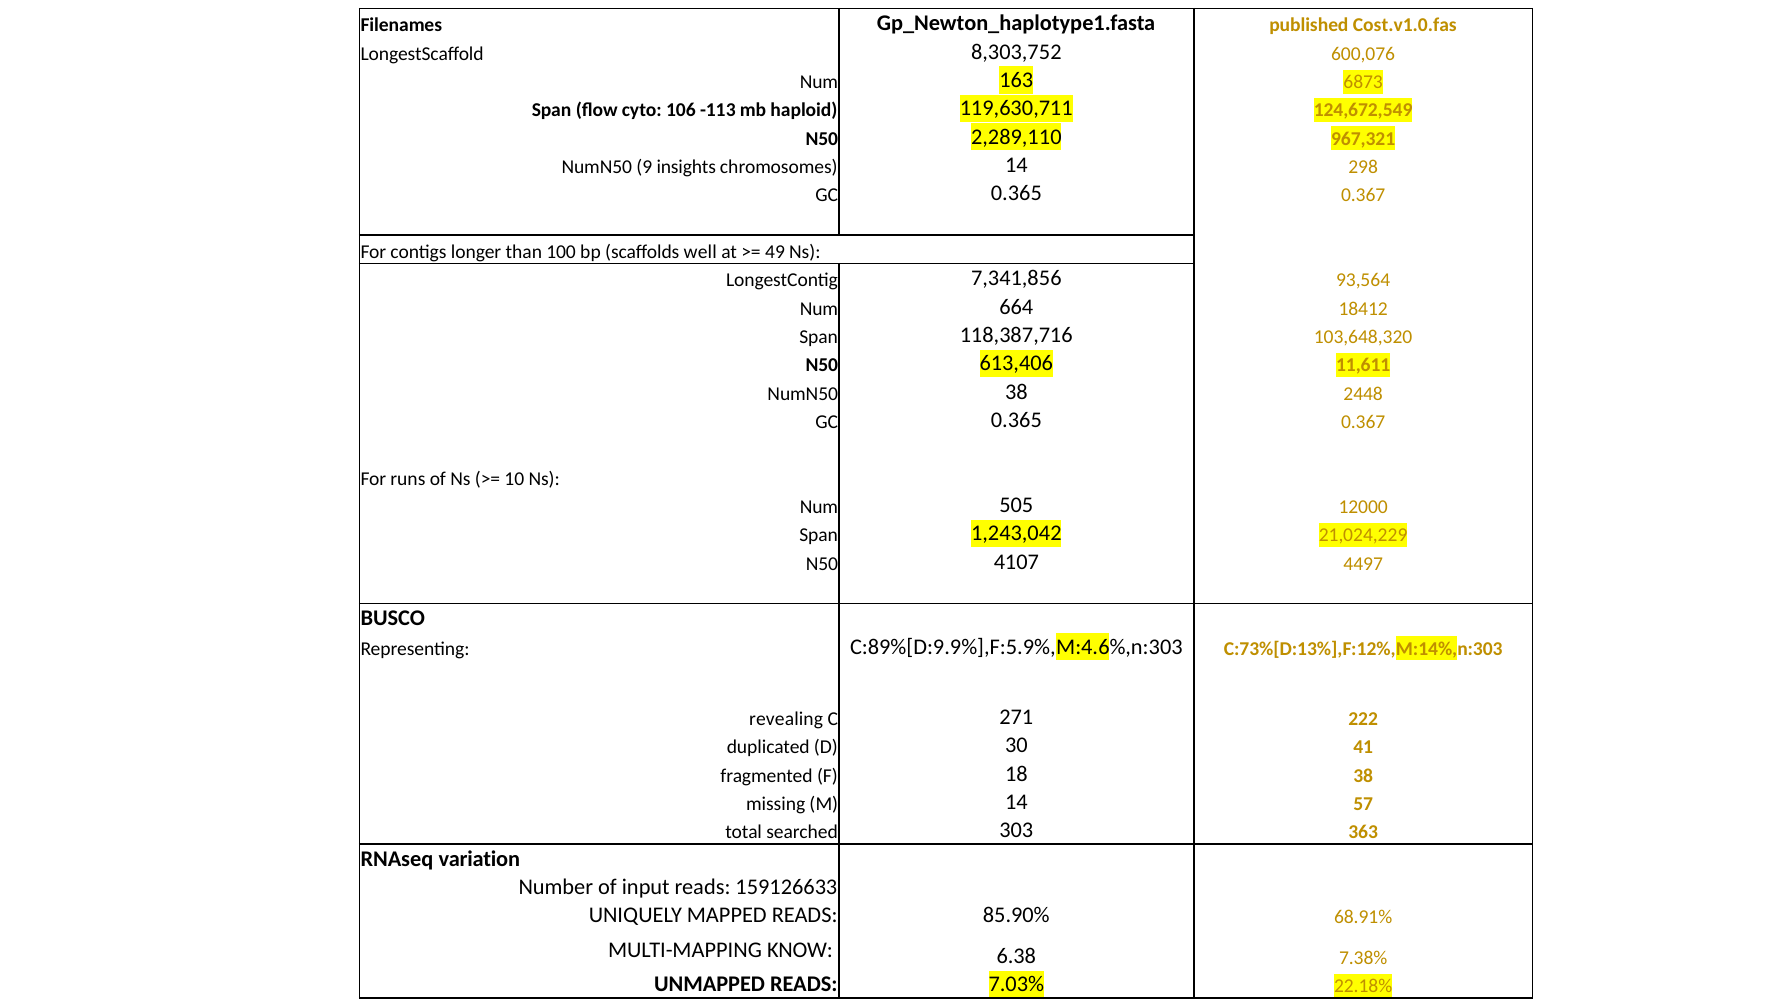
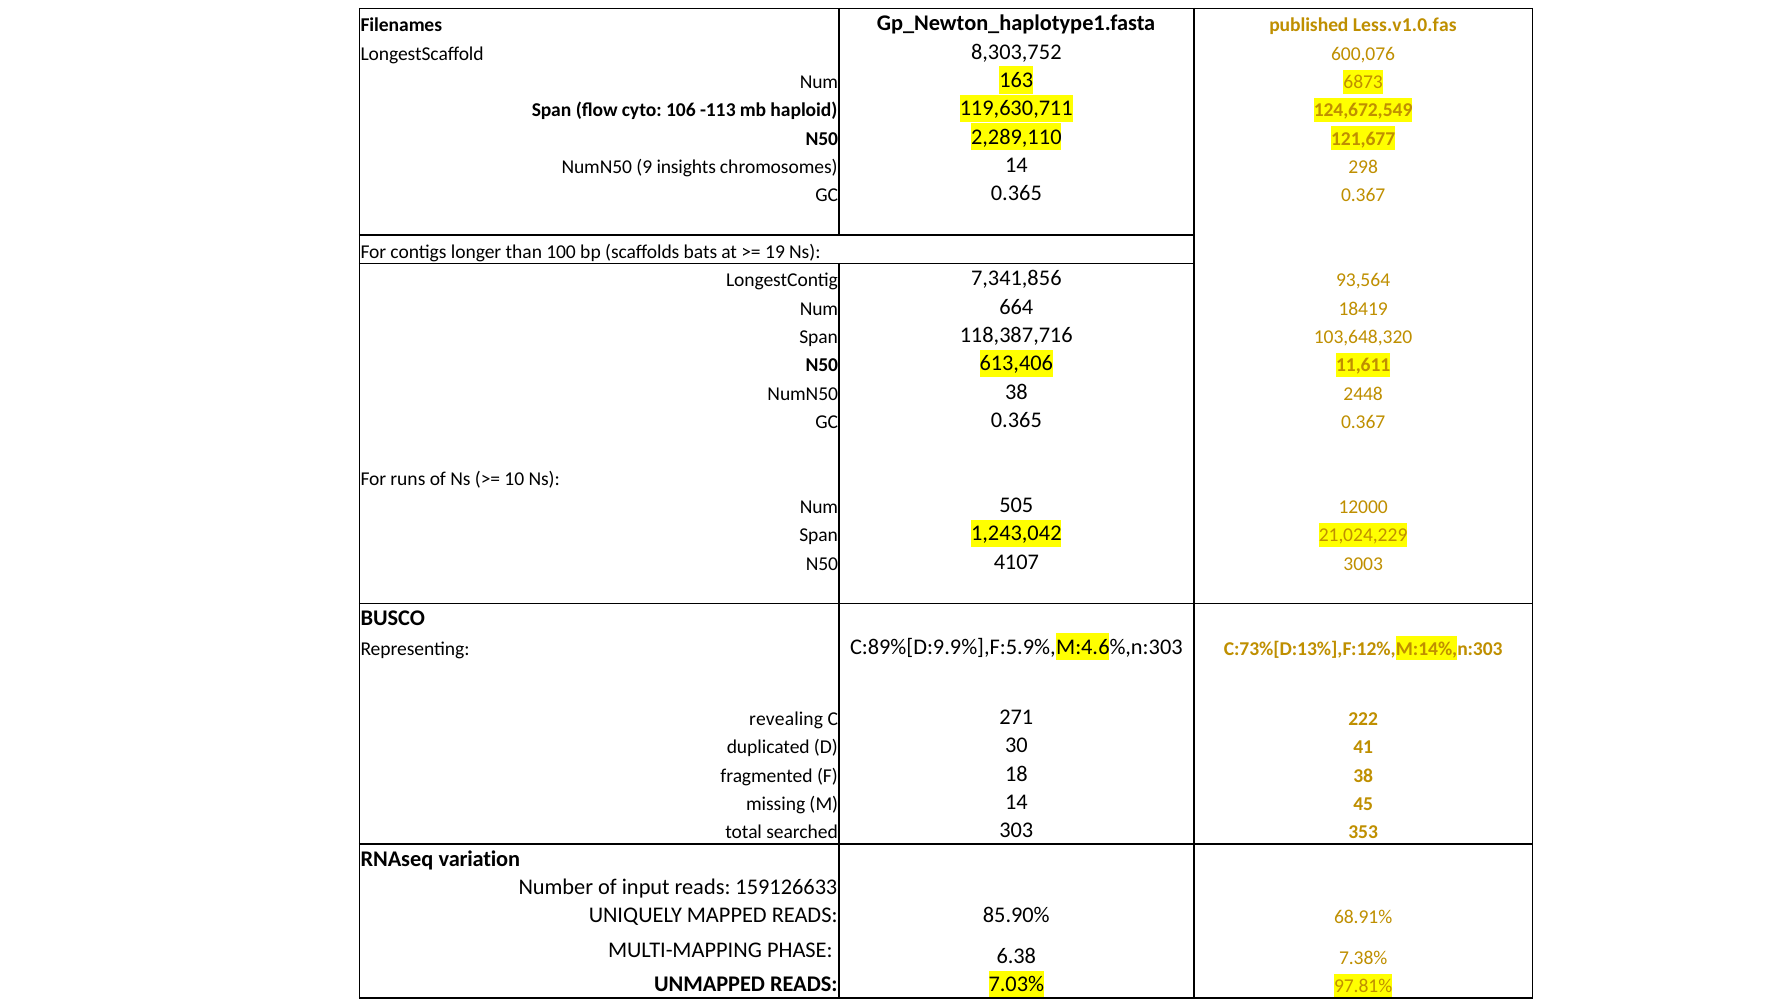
Cost.v1.0.fas: Cost.v1.0.fas -> Less.v1.0.fas (1405, 25)
967,321: 967,321 -> 121,677 (1363, 139)
well: well -> bats (700, 252)
49: 49 -> 19 (775, 252)
18412: 18412 -> 18419 (1363, 309)
4497: 4497 -> 3003 (1363, 564)
57: 57 -> 45 (1363, 804)
363: 363 -> 353 (1363, 833)
KNOW: KNOW -> PHASE (800, 950)
22.18%: 22.18% -> 97.81% (1363, 987)
